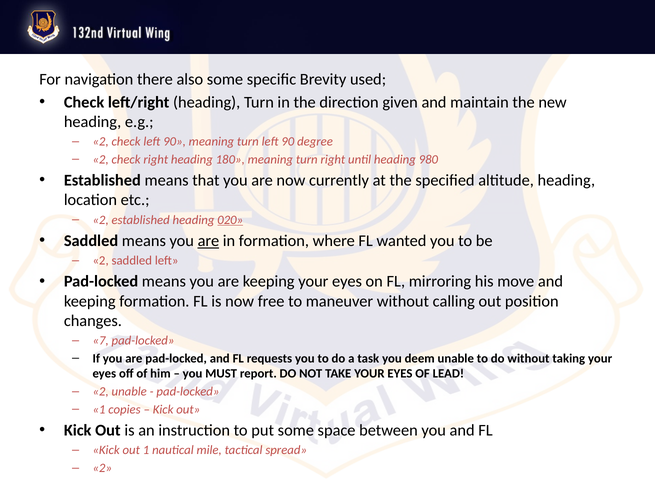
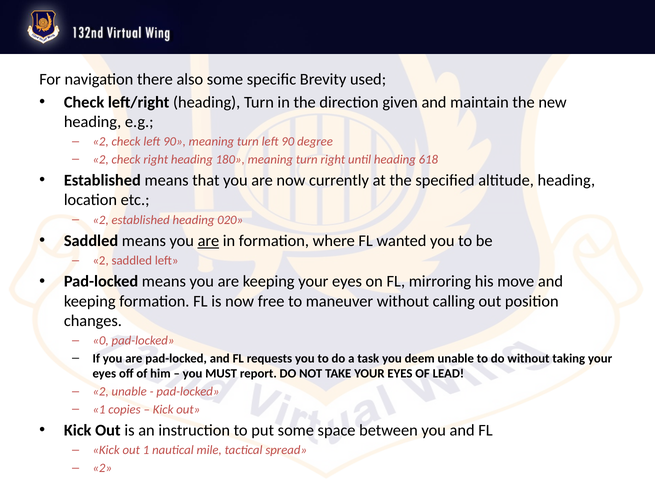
980: 980 -> 618 (428, 160)
020 underline: present -> none (230, 220)
7: 7 -> 0 (101, 341)
